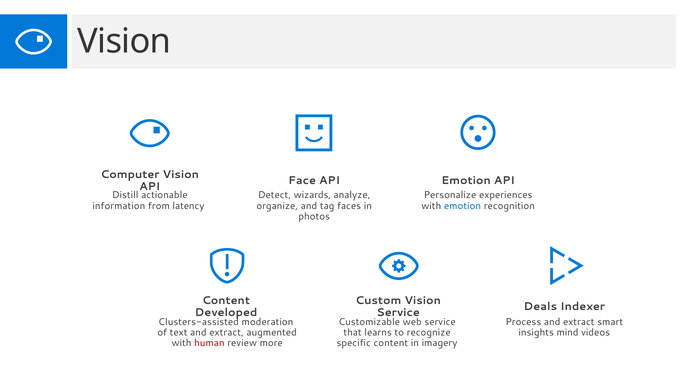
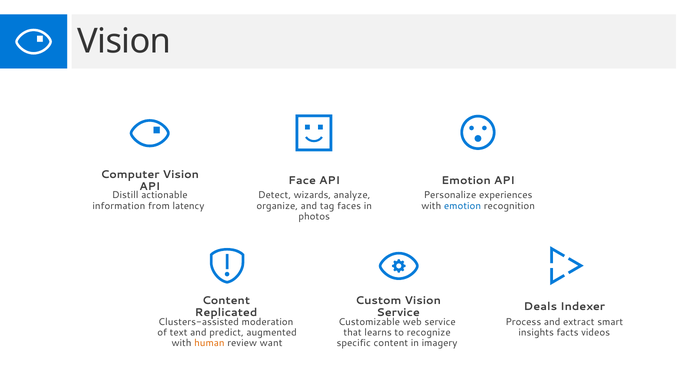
Developed: Developed -> Replicated (226, 313)
text and extract: extract -> predict (227, 333)
mind: mind -> facts (568, 333)
human colour: red -> orange (209, 343)
more: more -> want (271, 343)
